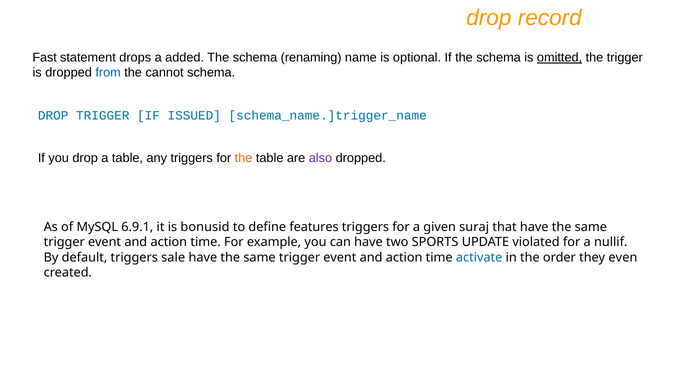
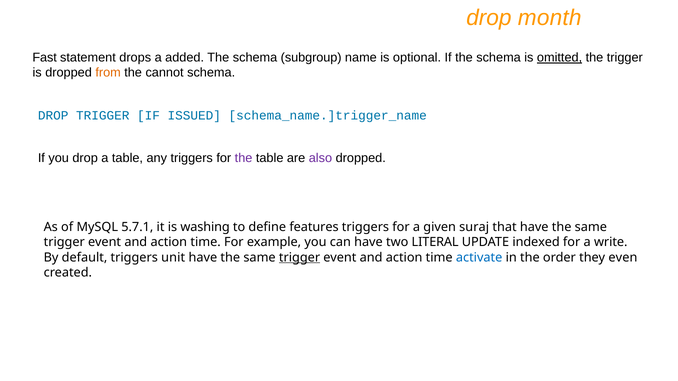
record: record -> month (550, 18)
renaming: renaming -> subgroup (311, 58)
from colour: blue -> orange (108, 73)
the colour: orange -> purple (244, 158)
6.9.1: 6.9.1 -> 5.7.1 (137, 227)
bonusid: bonusid -> washing (205, 227)
SPORTS: SPORTS -> LITERAL (435, 242)
violated: violated -> indexed (536, 242)
nullif: nullif -> write (611, 242)
sale: sale -> unit (173, 258)
trigger underline: none -> present (300, 258)
